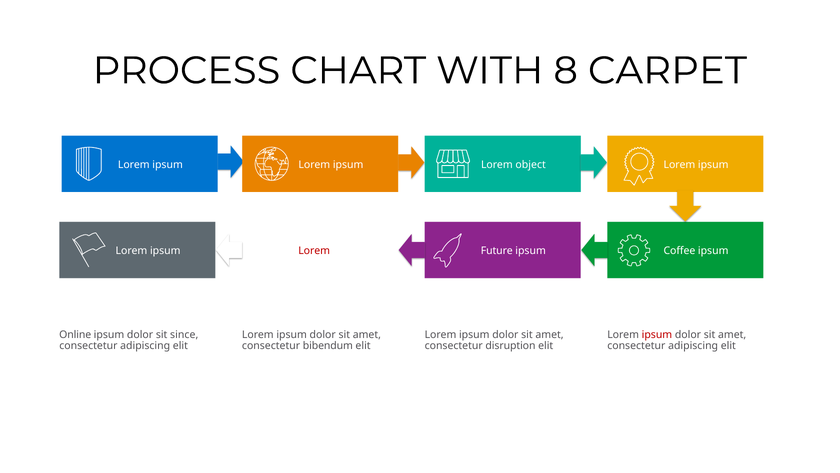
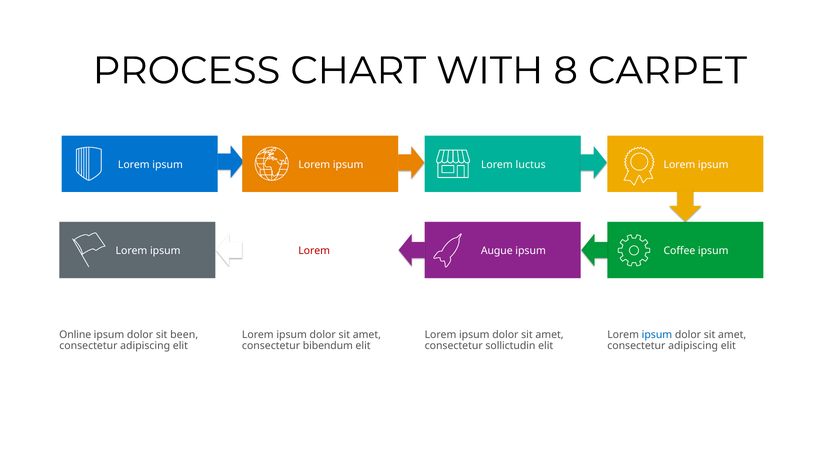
object: object -> luctus (531, 164)
Future: Future -> Augue (497, 250)
since: since -> been (184, 334)
ipsum colour: red -> blue (657, 334)
disruption: disruption -> sollictudin (510, 346)
